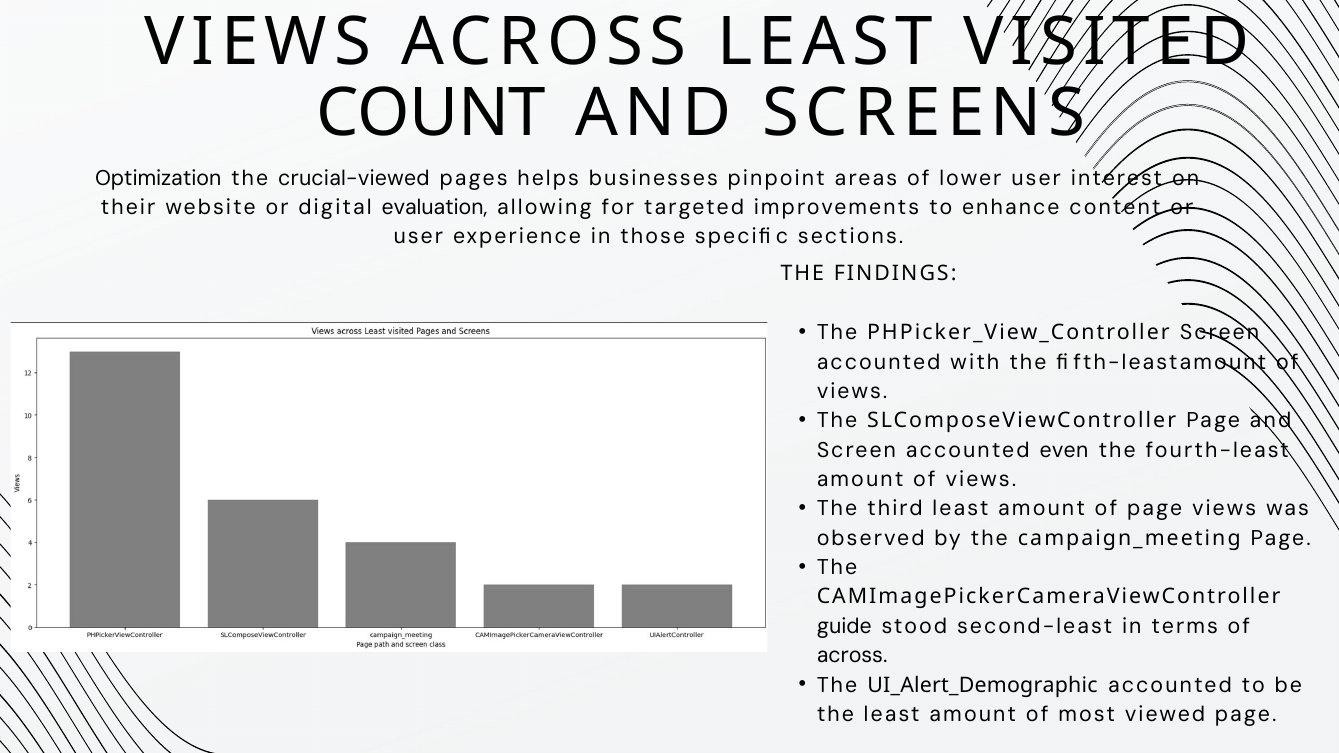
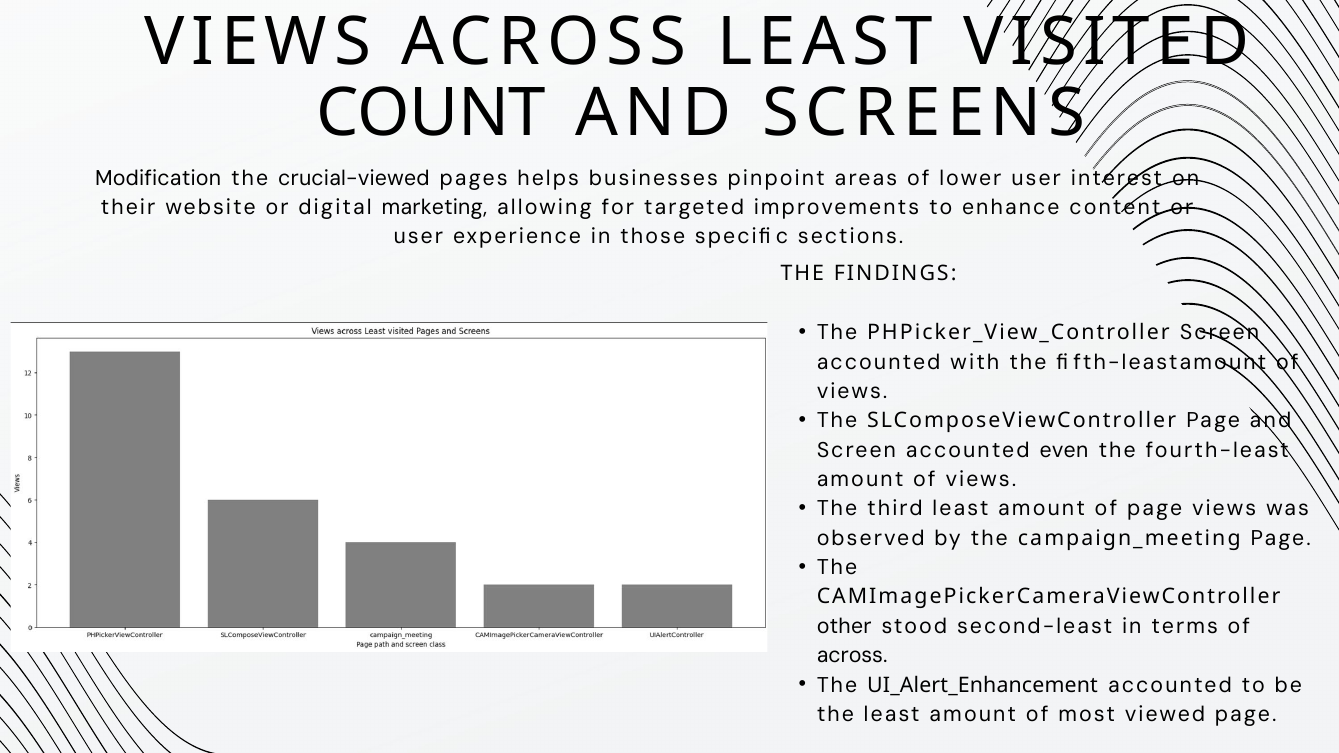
Optimization: Optimization -> Modification (158, 178)
evaluation: evaluation -> marketing (434, 207)
guide: guide -> other (844, 626)
UI_Alert_Demographic: UI_Alert_Demographic -> UI_Alert_Enhancement (983, 685)
